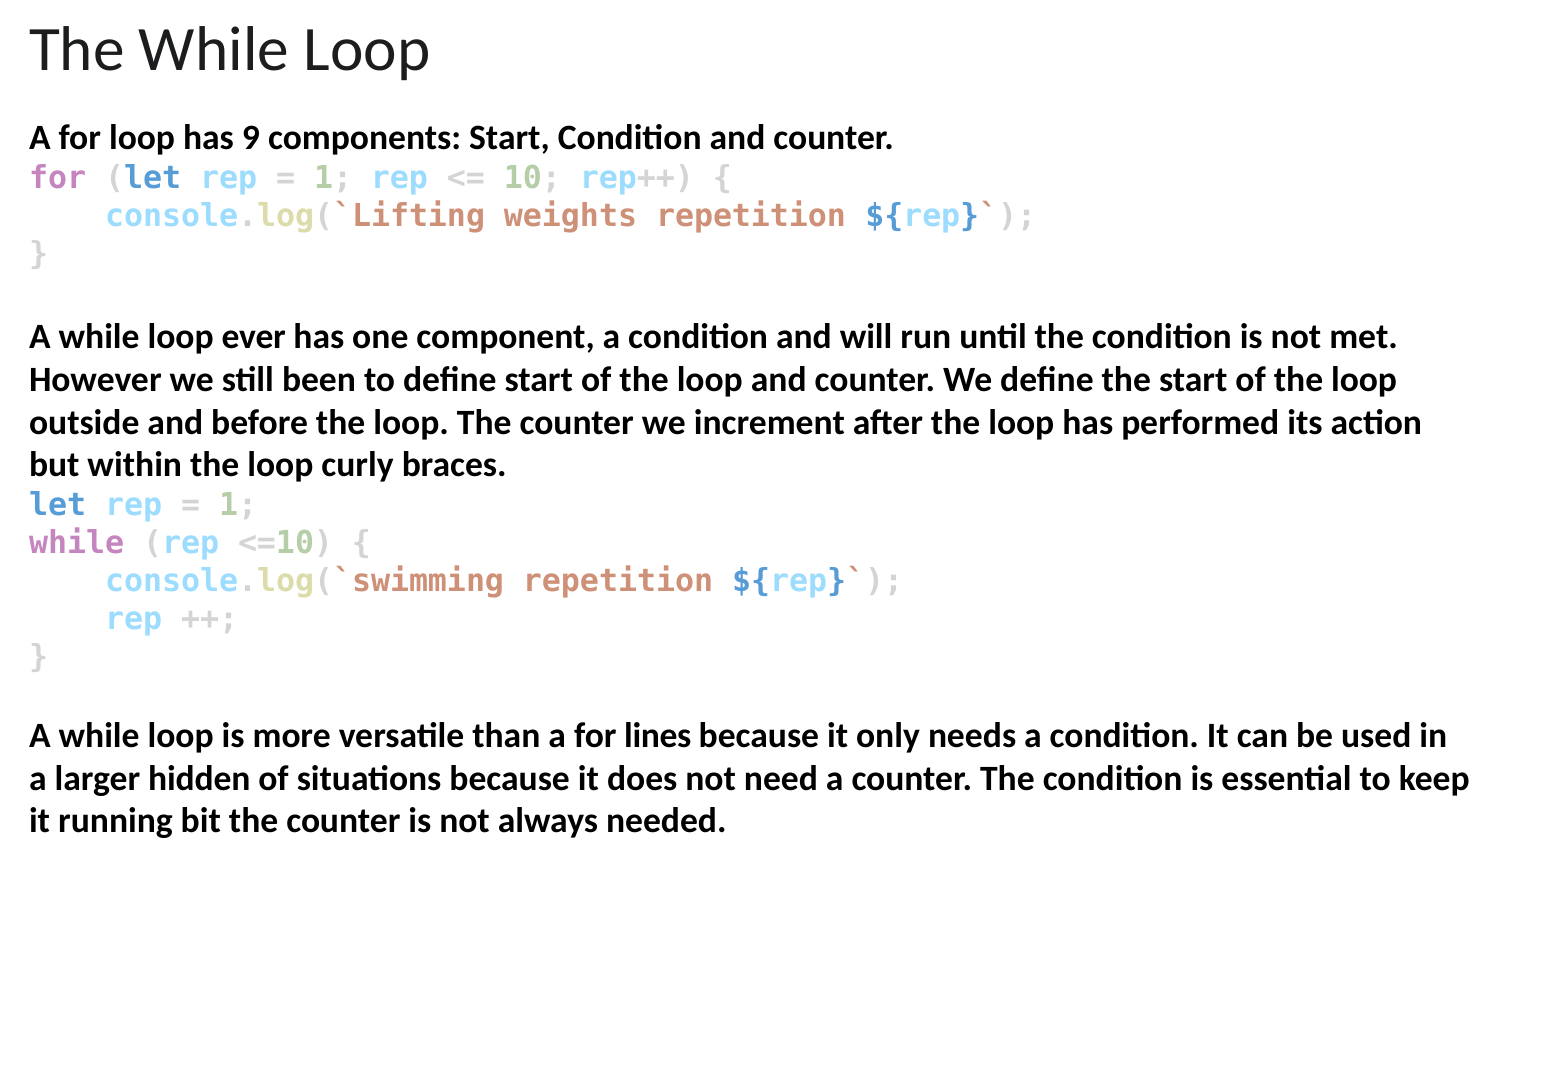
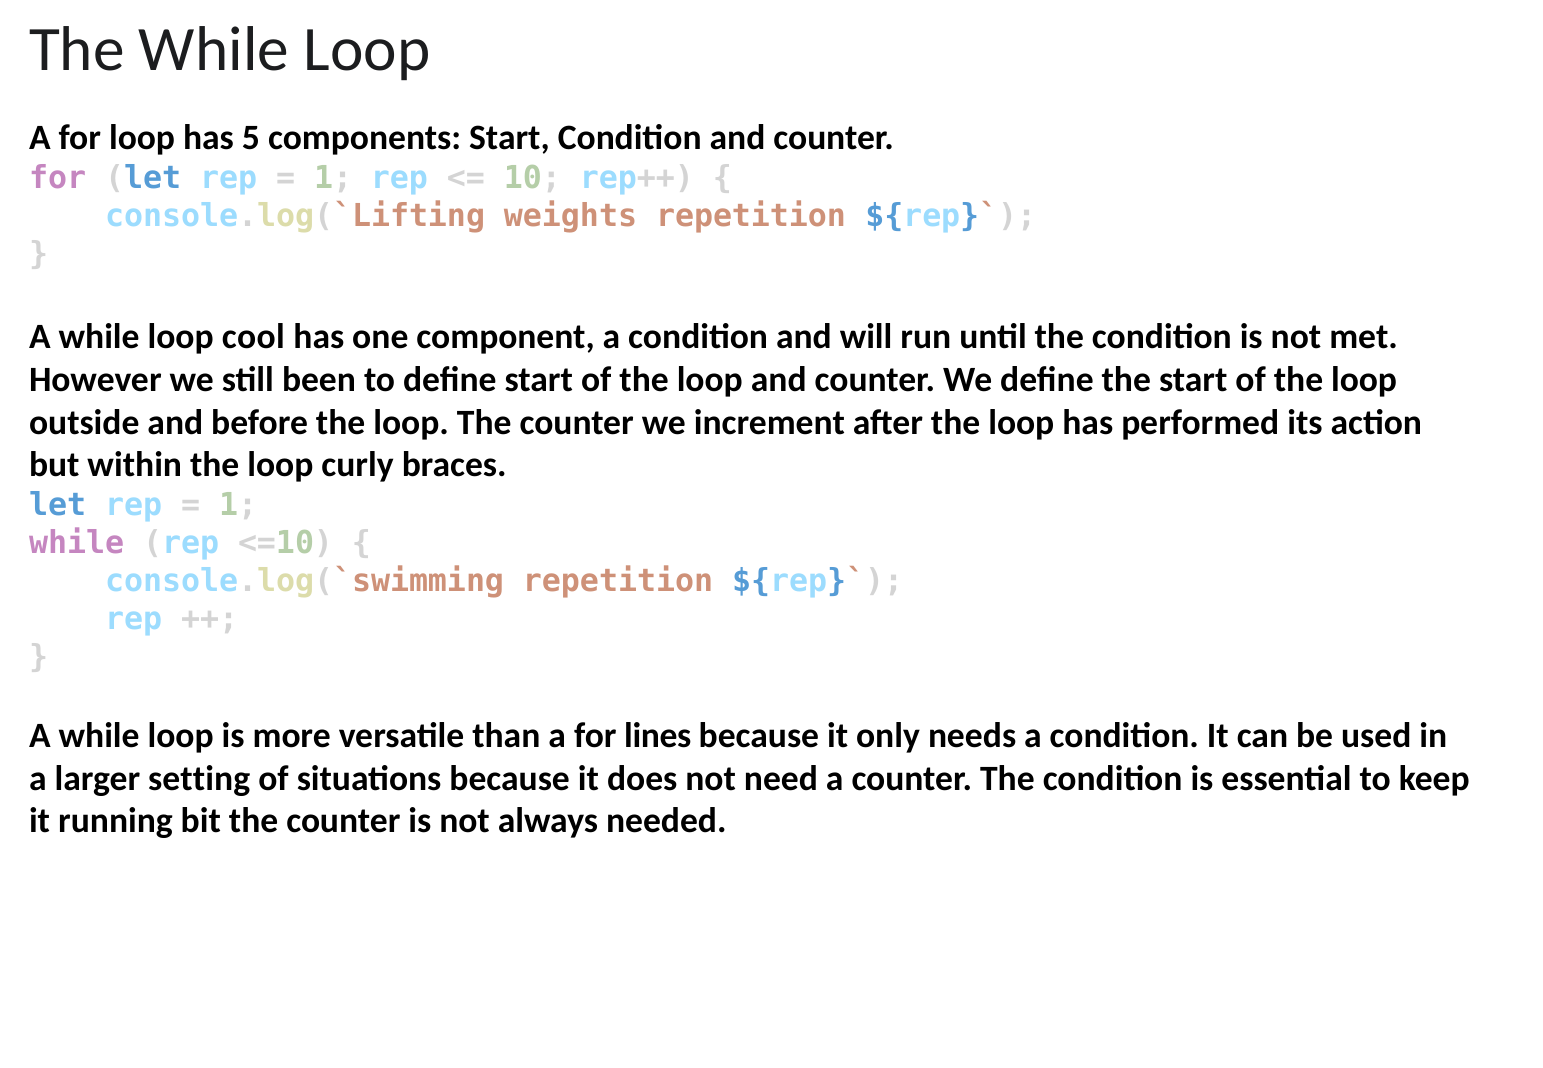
9: 9 -> 5 (251, 138)
ever: ever -> cool (253, 337)
hidden: hidden -> setting (199, 779)
